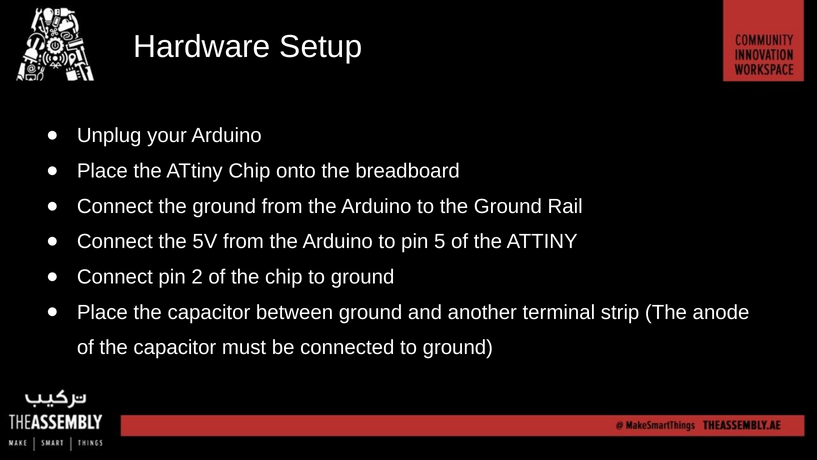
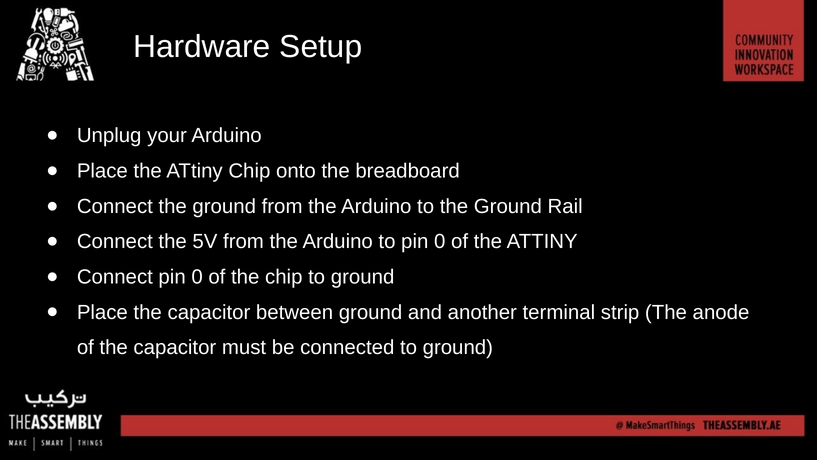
to pin 5: 5 -> 0 (440, 241)
Connect pin 2: 2 -> 0 (197, 277)
